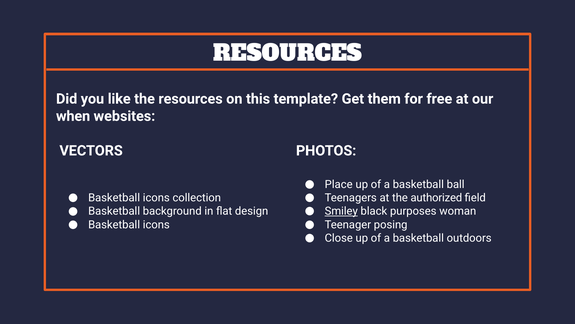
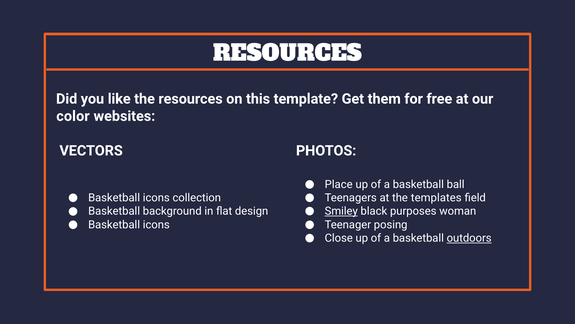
when: when -> color (73, 116)
authorized: authorized -> templates (436, 197)
outdoors underline: none -> present (469, 238)
